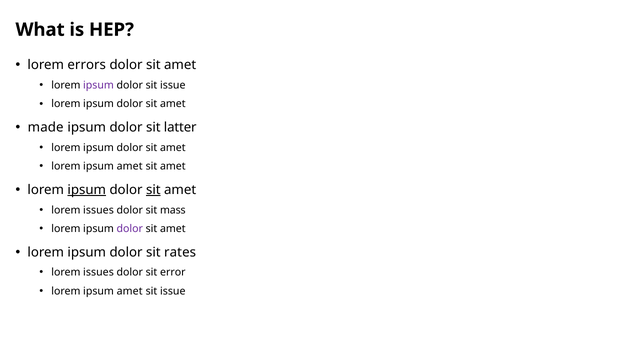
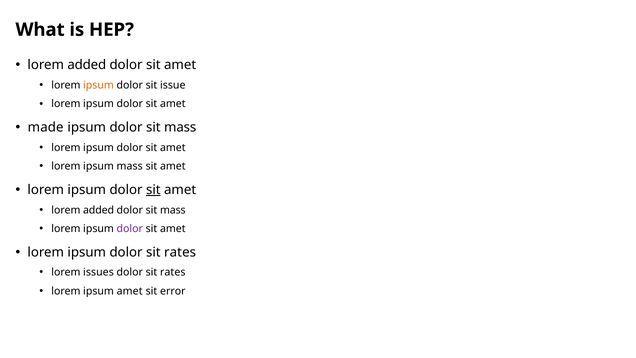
errors: errors -> added (87, 65)
ipsum colour: purple -> orange (98, 85)
ipsum dolor sit latter: latter -> mass (180, 127)
amet: amet -> mass (130, 166)
ipsum underline: present -> none (87, 190)
issues: issues -> added (99, 210)
error: error -> rates (173, 272)
issue: issue -> error (173, 291)
